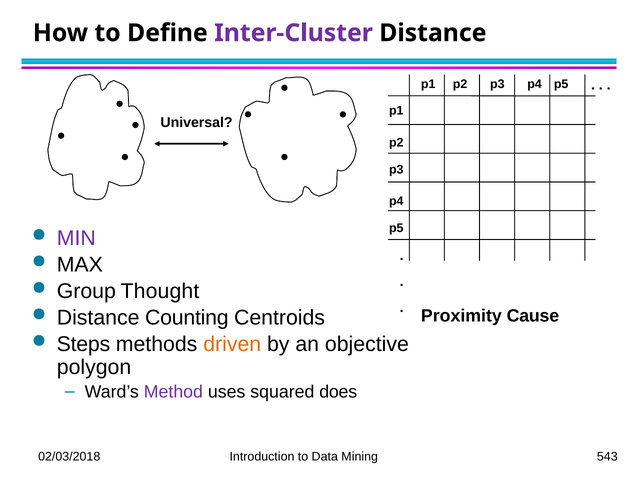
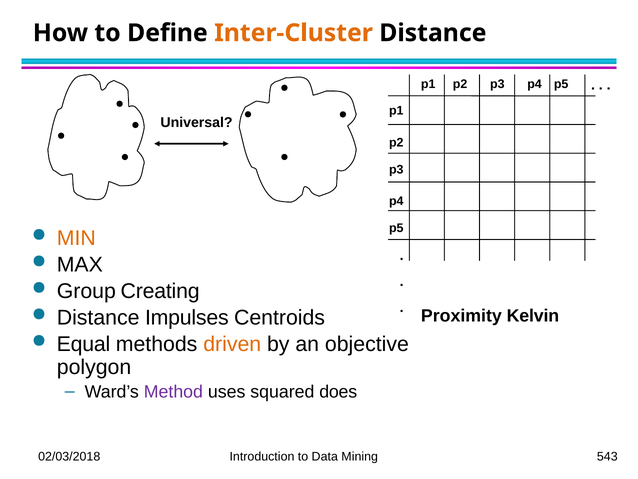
Inter-Cluster colour: purple -> orange (294, 33)
MIN colour: purple -> orange (76, 238)
Thought: Thought -> Creating (160, 291)
Cause: Cause -> Kelvin (533, 316)
Counting: Counting -> Impulses (187, 317)
Steps: Steps -> Equal (83, 344)
